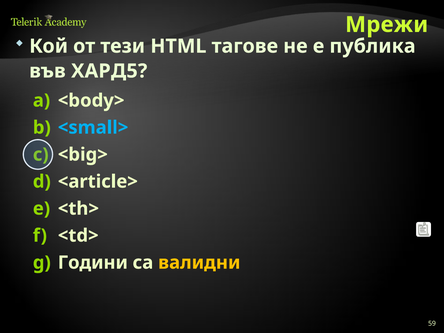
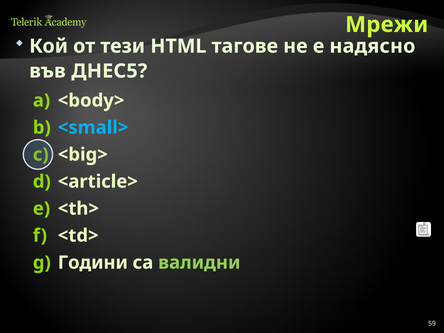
публика: публика -> надясно (372, 46)
ХАРД5: ХАРД5 -> ДНЕС5 (109, 71)
валидни colour: yellow -> light green (199, 263)
